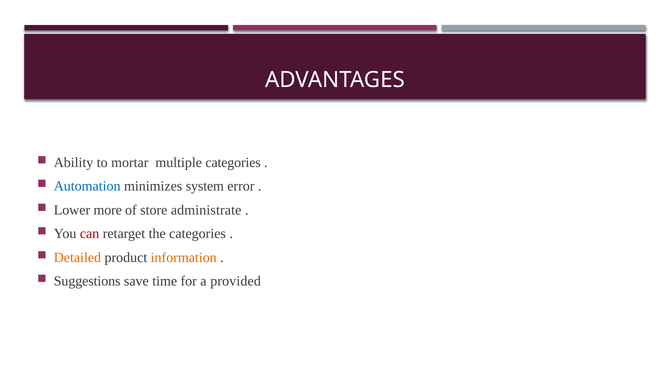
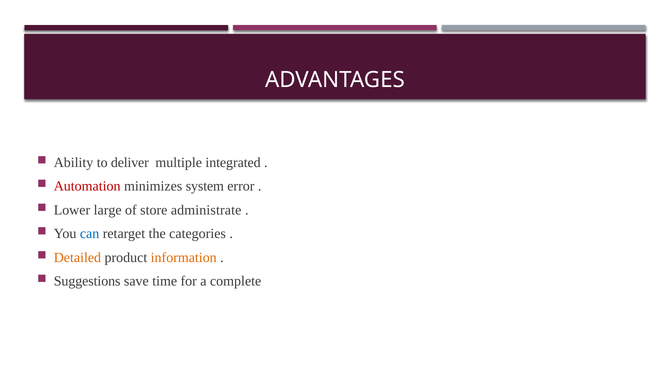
mortar: mortar -> deliver (130, 162)
multiple categories: categories -> integrated (233, 162)
Automation colour: blue -> red (87, 186)
more: more -> large (108, 210)
can colour: red -> blue (90, 234)
provided: provided -> complete (236, 281)
